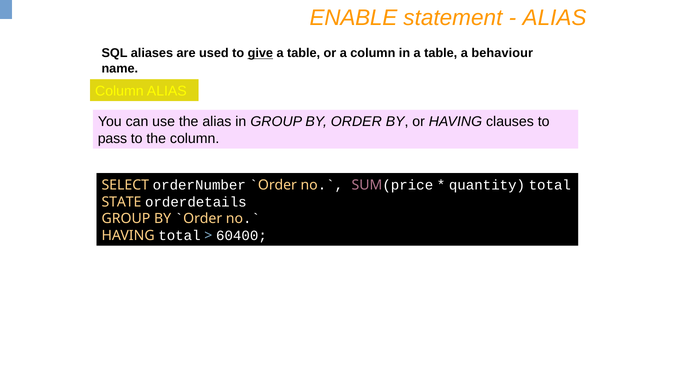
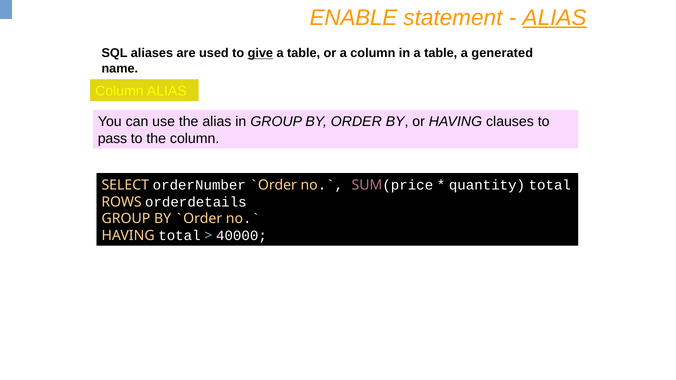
ALIAS underline: none -> present (555, 18)
behaviour: behaviour -> generated (502, 53)
STATE: STATE -> ROWS (122, 202)
60400: 60400 -> 40000 (241, 236)
